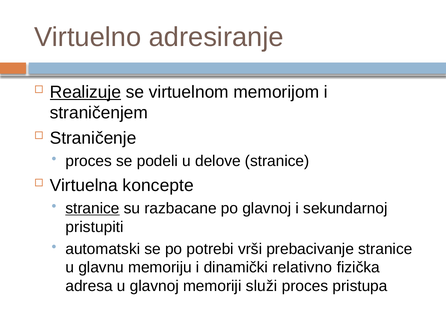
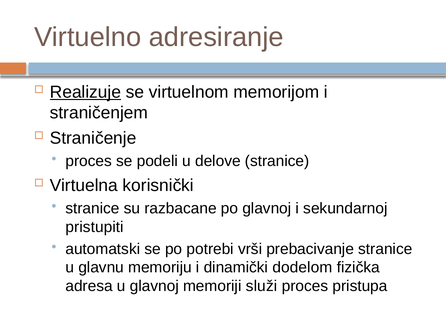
koncepte: koncepte -> korisnički (158, 185)
stranice underline: present -> none (93, 208)
relativno: relativno -> dodelom (302, 267)
